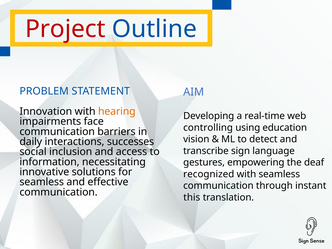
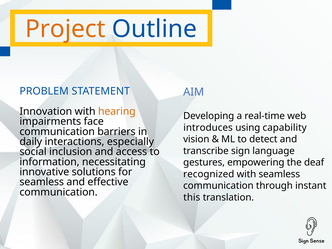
Project colour: red -> orange (65, 29)
controlling: controlling -> introduces (208, 128)
education: education -> capability (285, 128)
successes: successes -> especially (130, 142)
